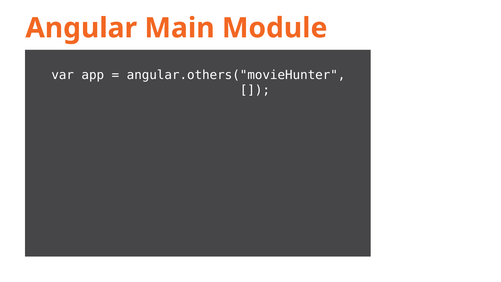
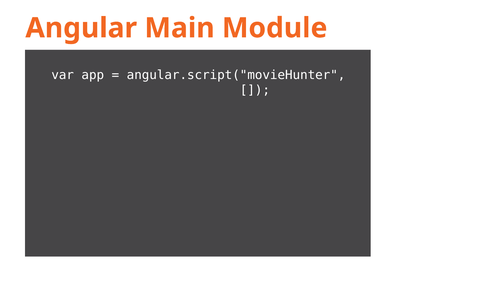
angular.others("movieHunter: angular.others("movieHunter -> angular.script("movieHunter (236, 75)
